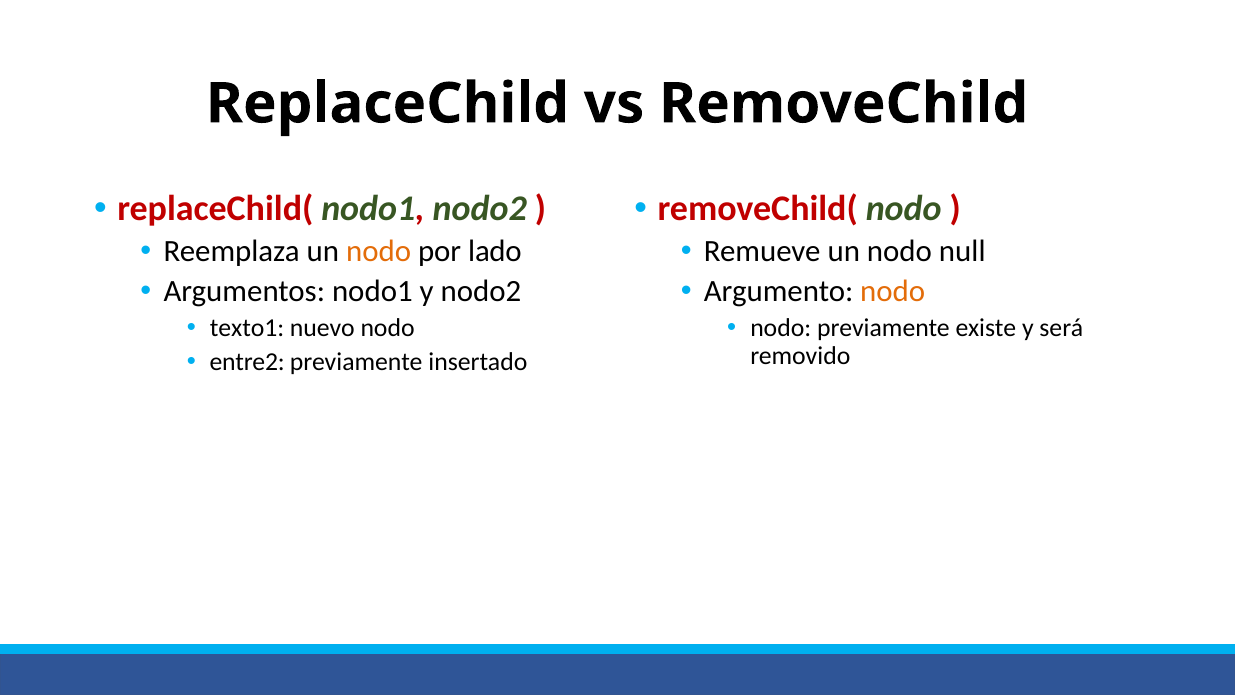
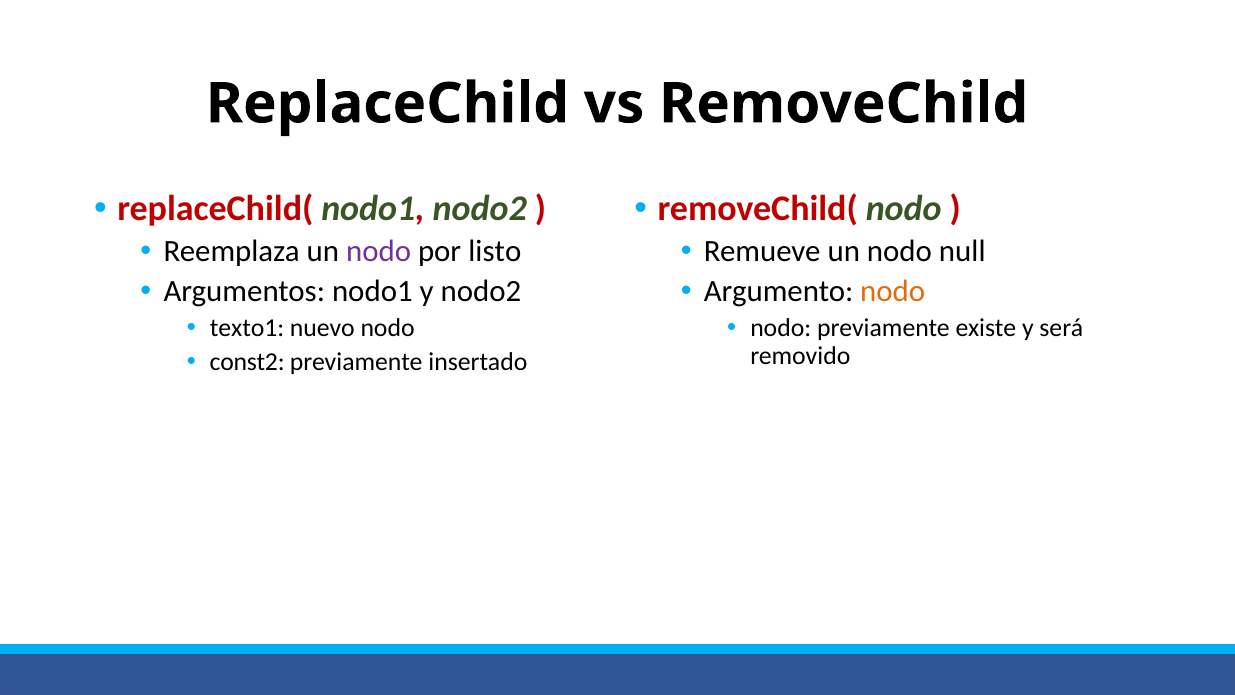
nodo colour: orange -> purple (379, 251)
lado: lado -> listo (495, 251)
entre2: entre2 -> const2 (247, 362)
